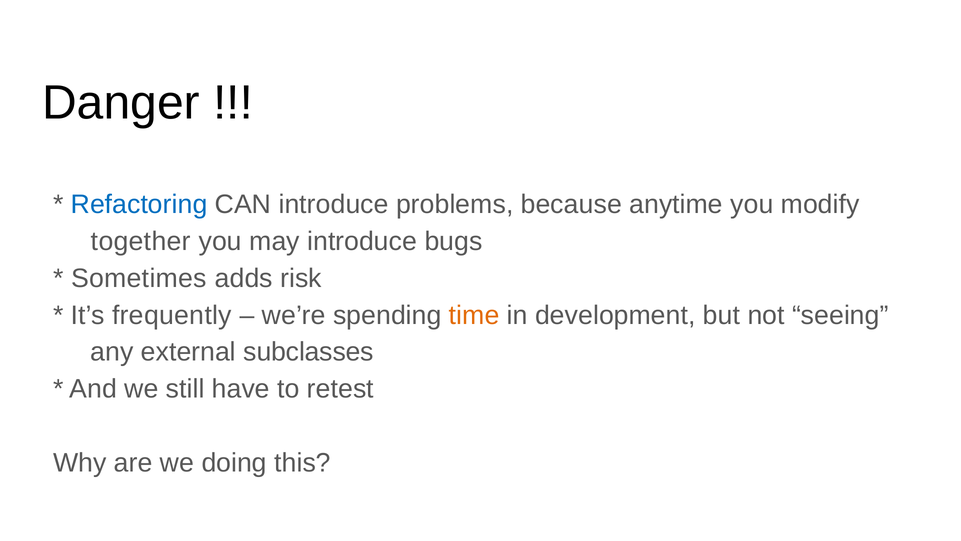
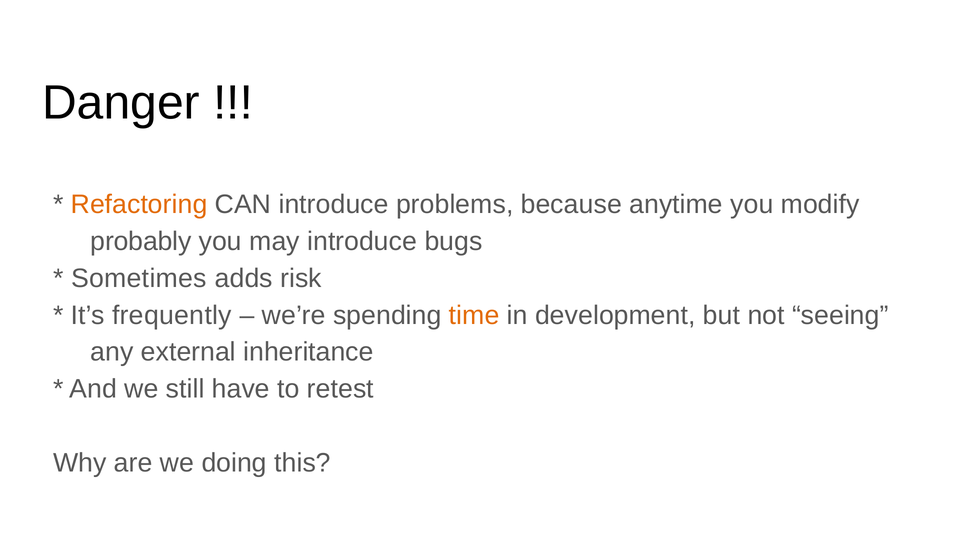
Refactoring colour: blue -> orange (139, 204)
together: together -> probably (141, 241)
subclasses: subclasses -> inheritance (308, 352)
